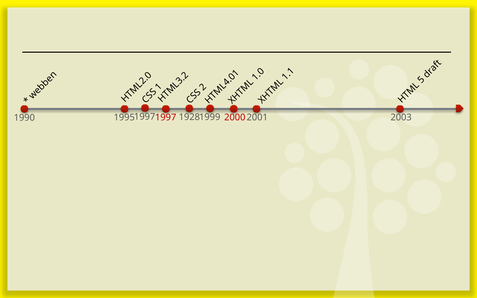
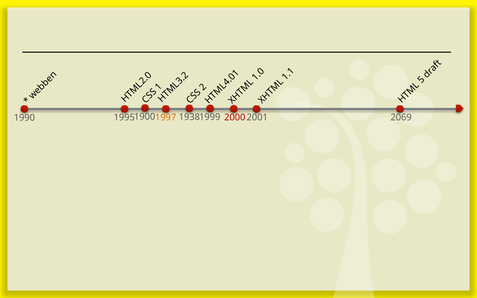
1997: 1997 -> 1900 (145, 117)
1928: 1928 -> 1938 (189, 117)
1997 colour: red -> orange (166, 118)
2003: 2003 -> 2069 (401, 118)
